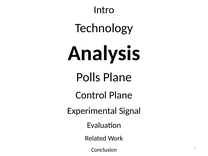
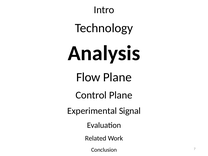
Polls: Polls -> Flow (88, 77)
